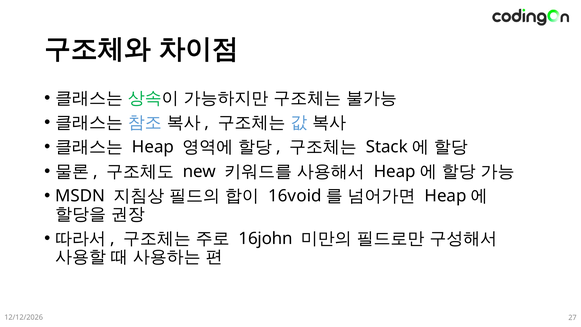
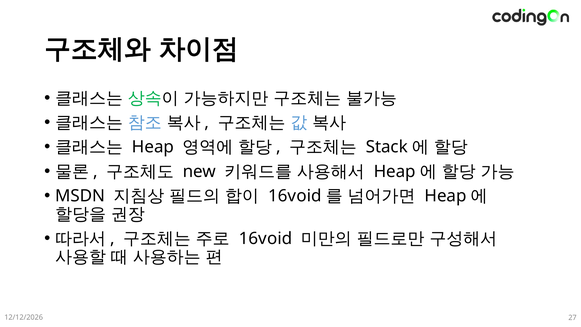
16john: 16john -> 16void (266, 238)
